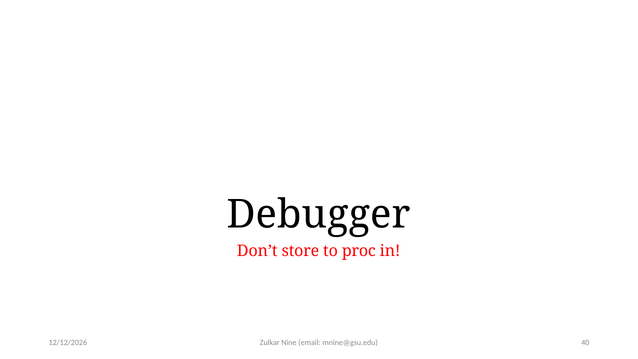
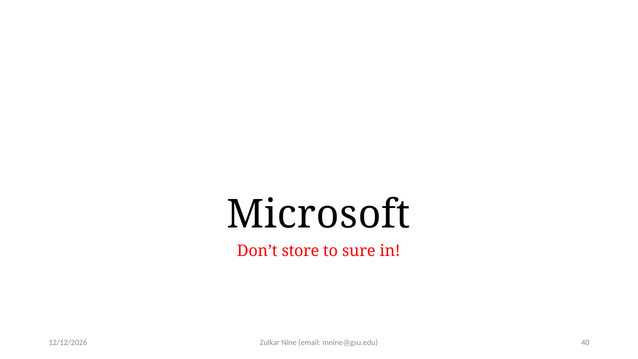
Debugger: Debugger -> Microsoft (318, 215)
proc: proc -> sure (359, 251)
